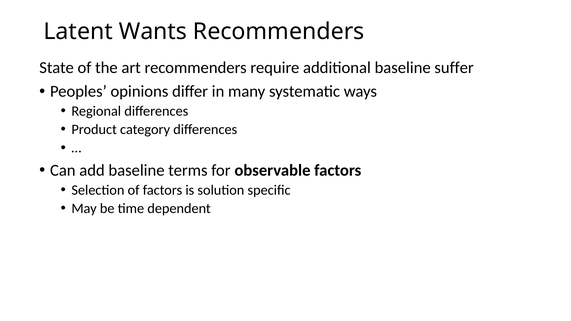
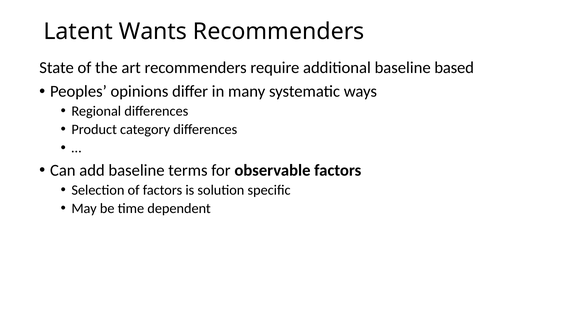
suffer: suffer -> based (454, 68)
